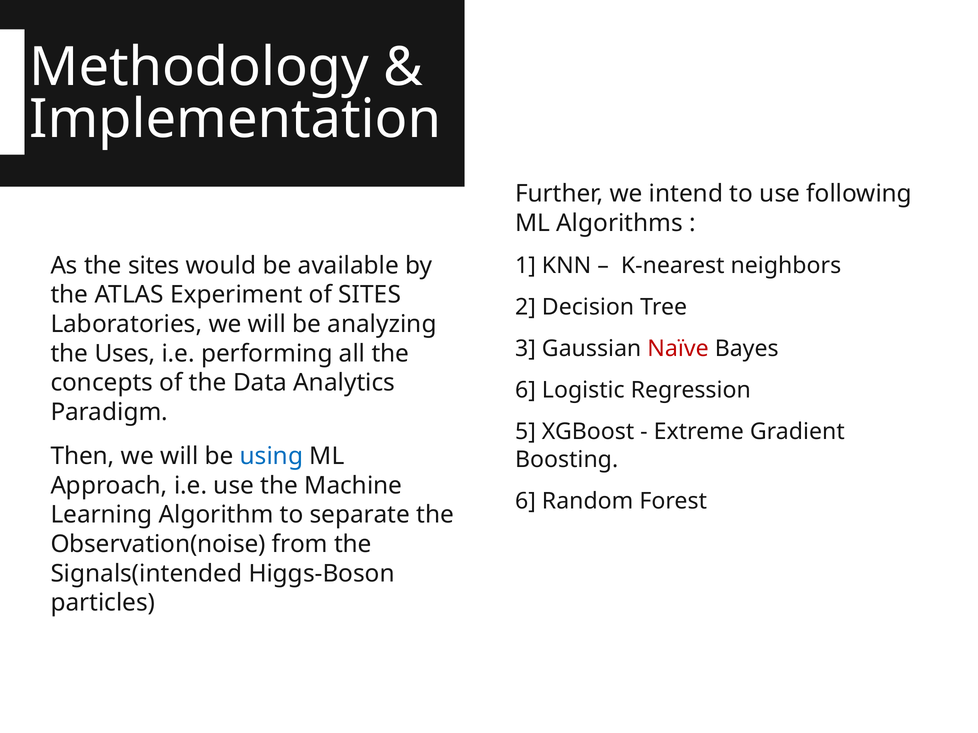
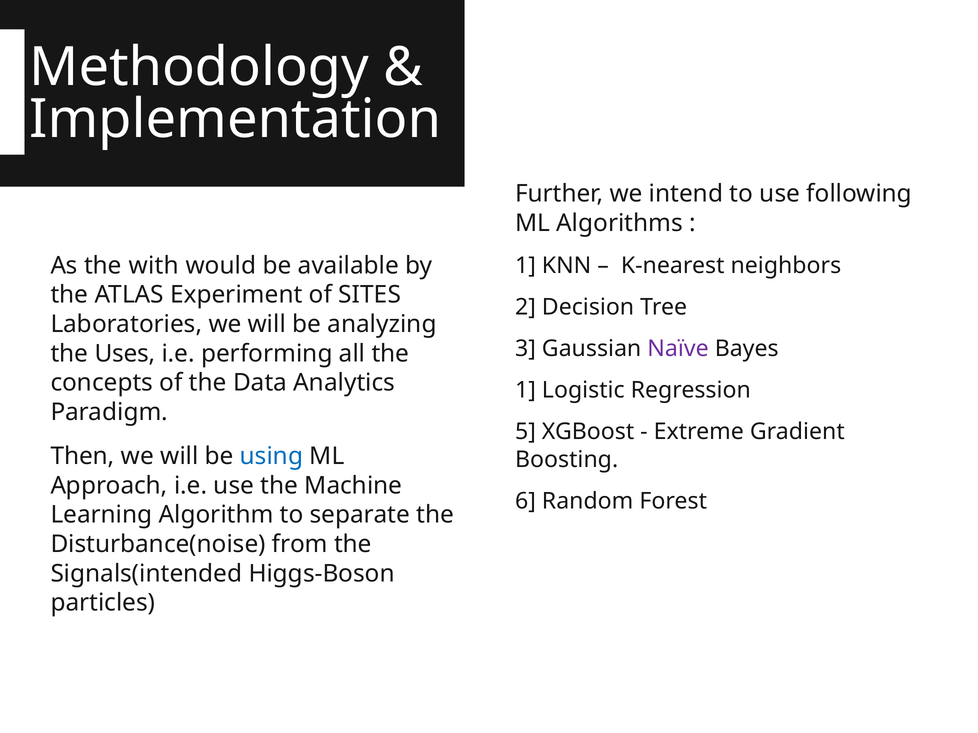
the sites: sites -> with (154, 266)
Naïve colour: red -> purple (678, 349)
6: 6 -> 1 (525, 390)
Observation(noise: Observation(noise -> Disturbance(noise (158, 545)
